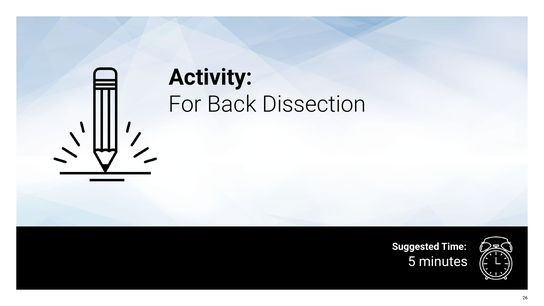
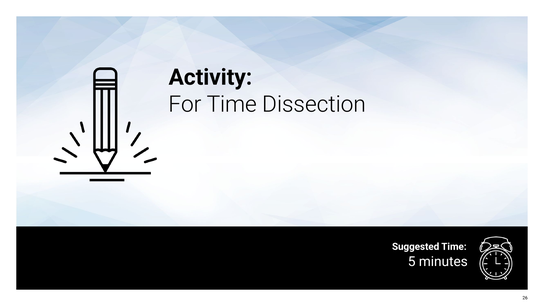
For Back: Back -> Time (232, 104)
